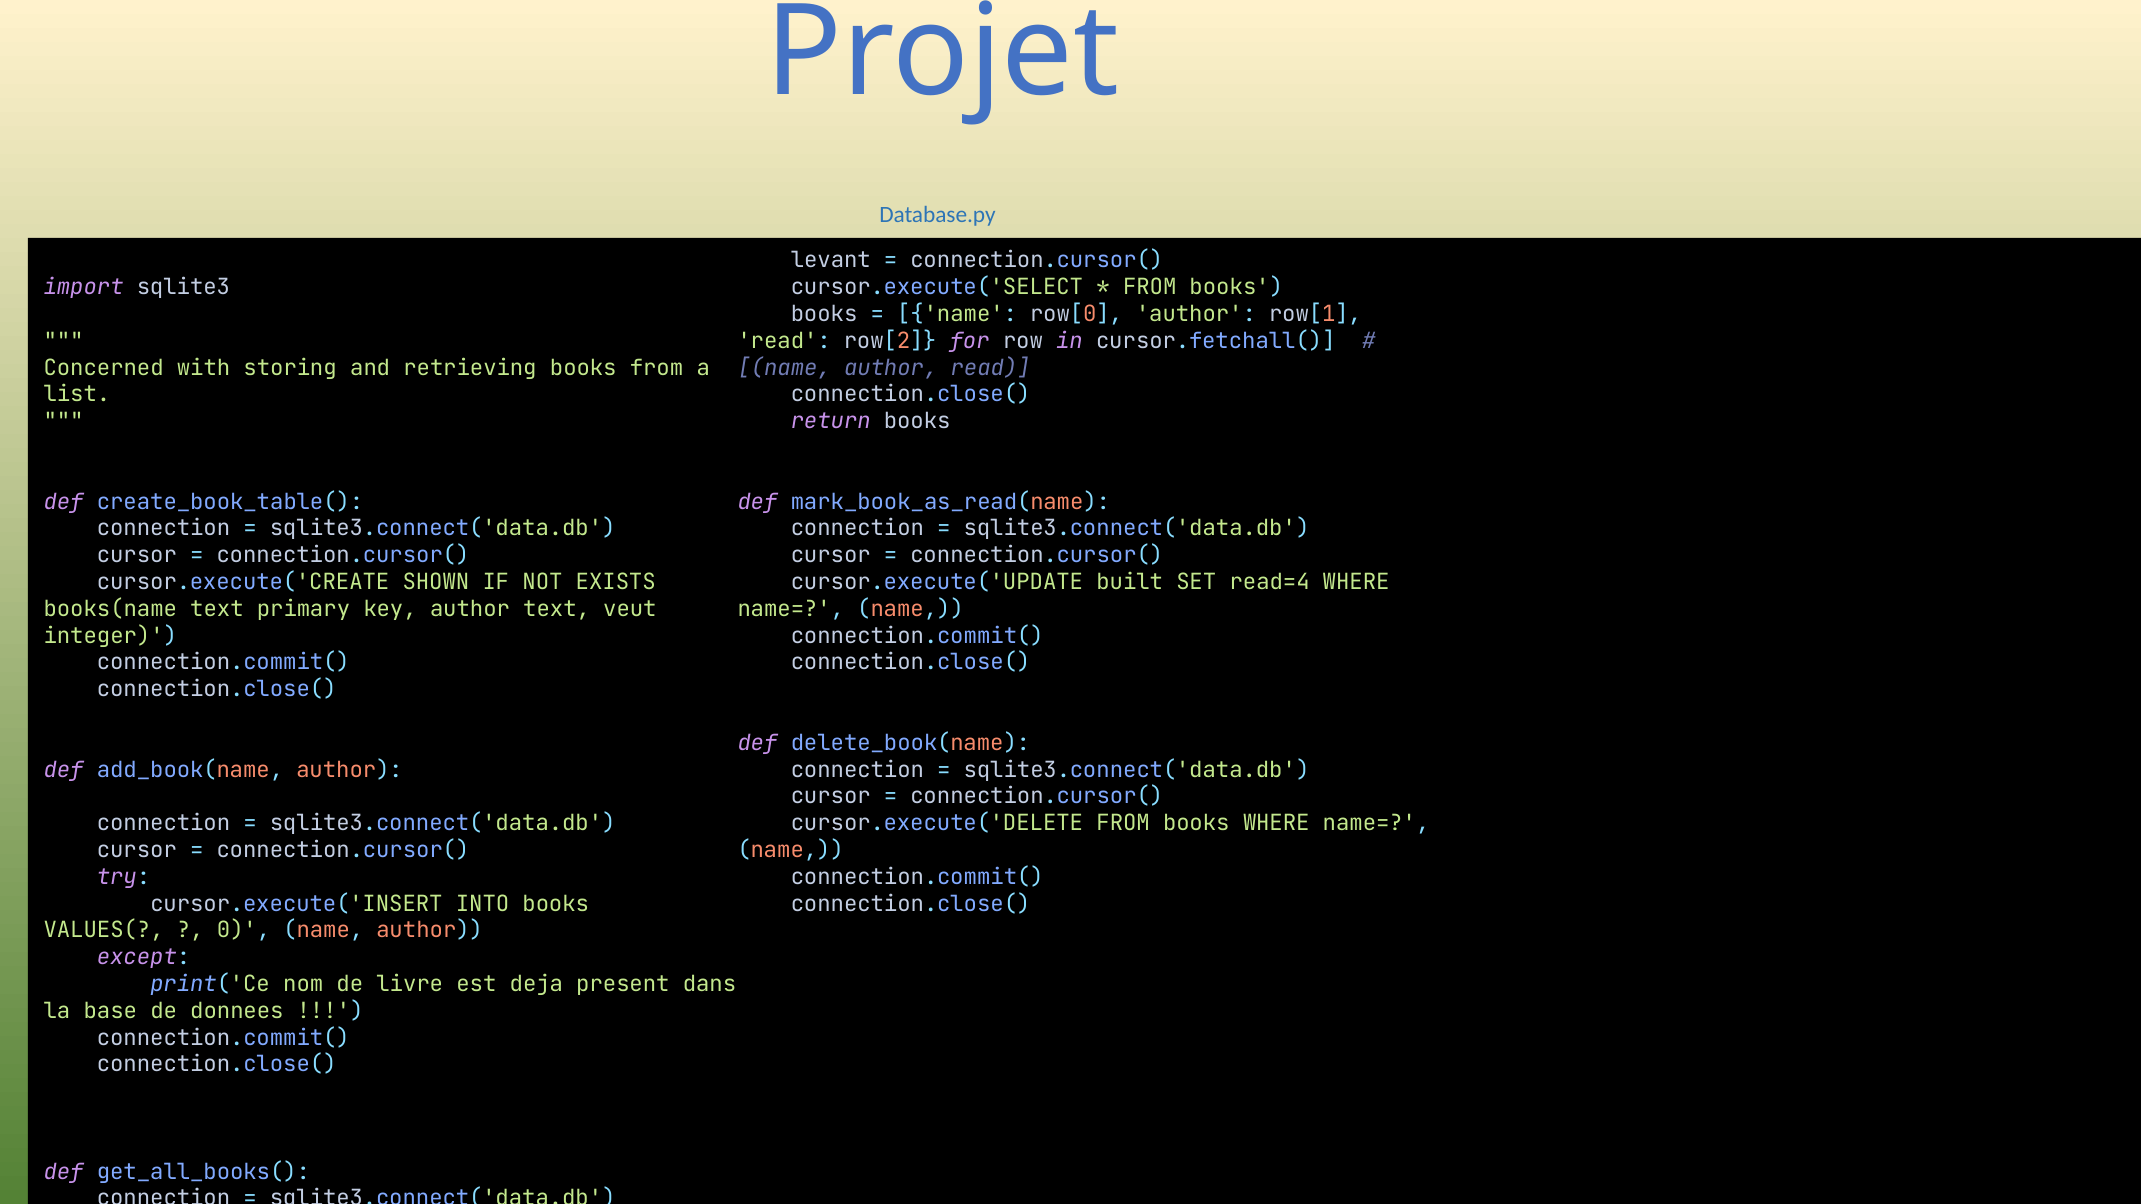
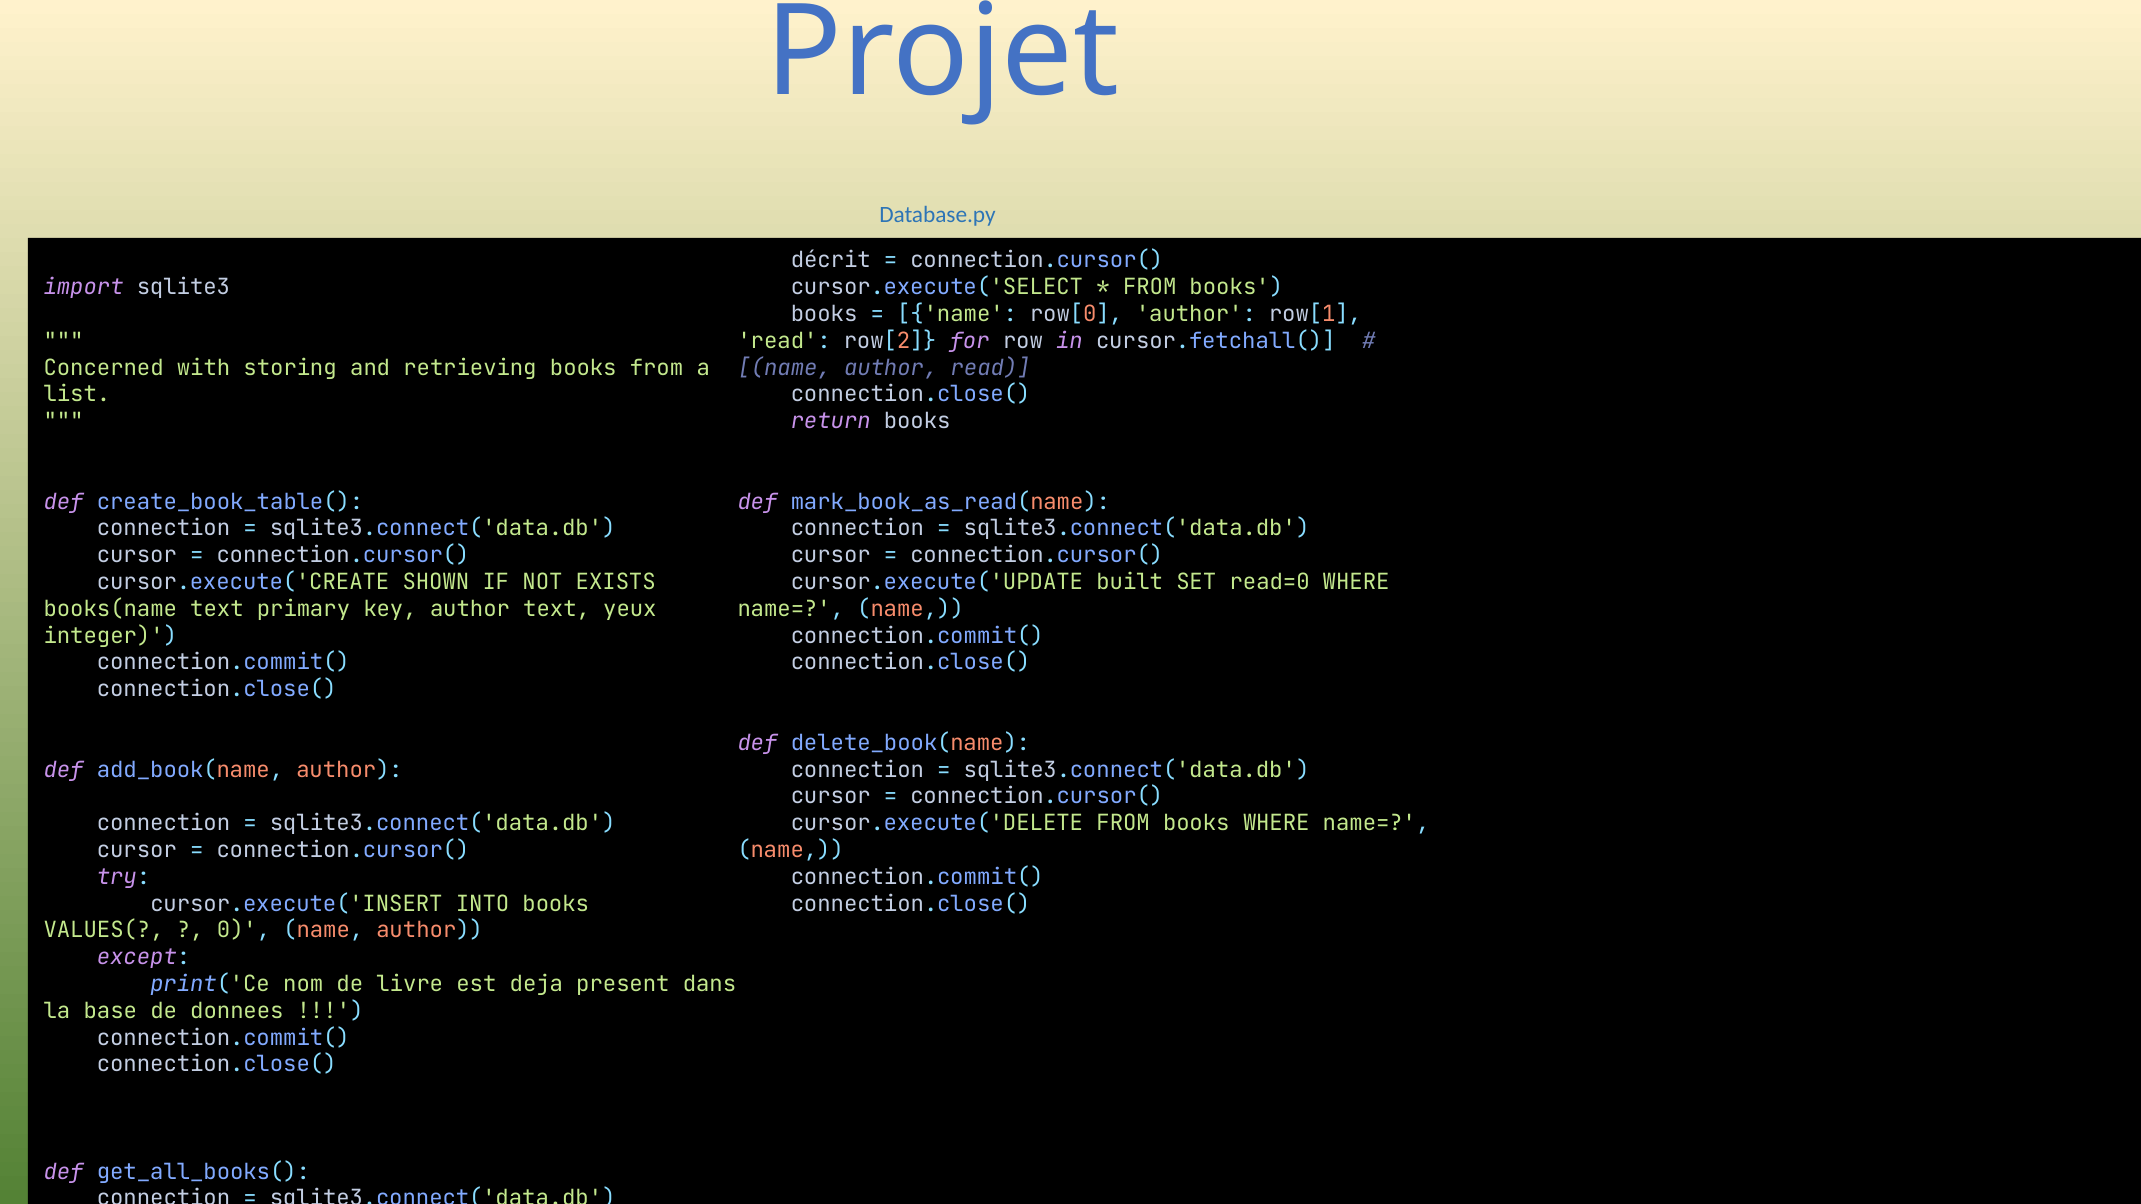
levant: levant -> décrit (831, 261)
read=4: read=4 -> read=0 (1270, 582)
veut: veut -> yeux (630, 609)
